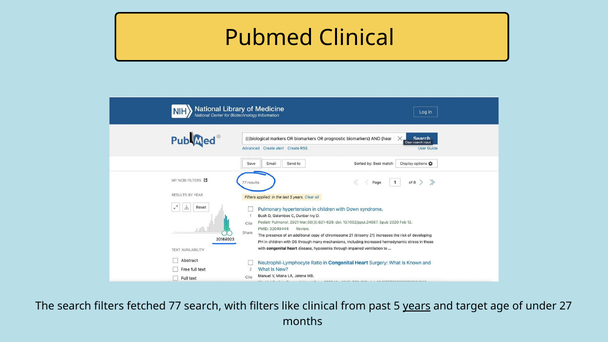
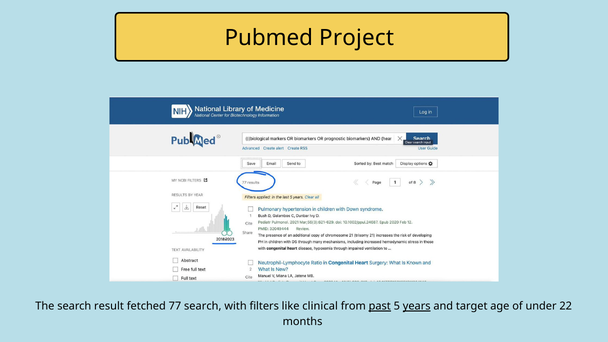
Pubmed Clinical: Clinical -> Project (357, 38)
search filters: filters -> result (109, 306)
past underline: none -> present (380, 306)
27: 27 -> 22 (566, 306)
